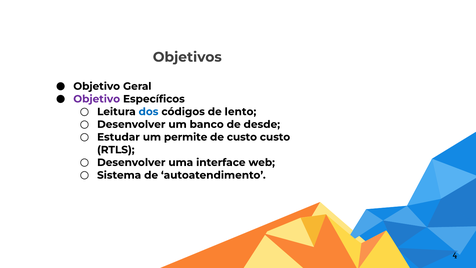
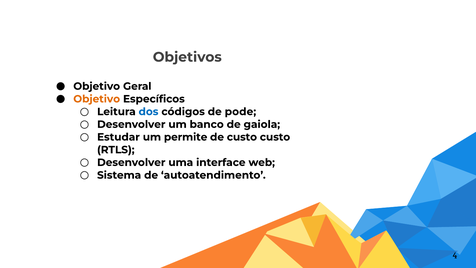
Objetivo colour: purple -> orange (97, 99)
lento: lento -> pode (240, 112)
desde: desde -> gaiola (262, 124)
